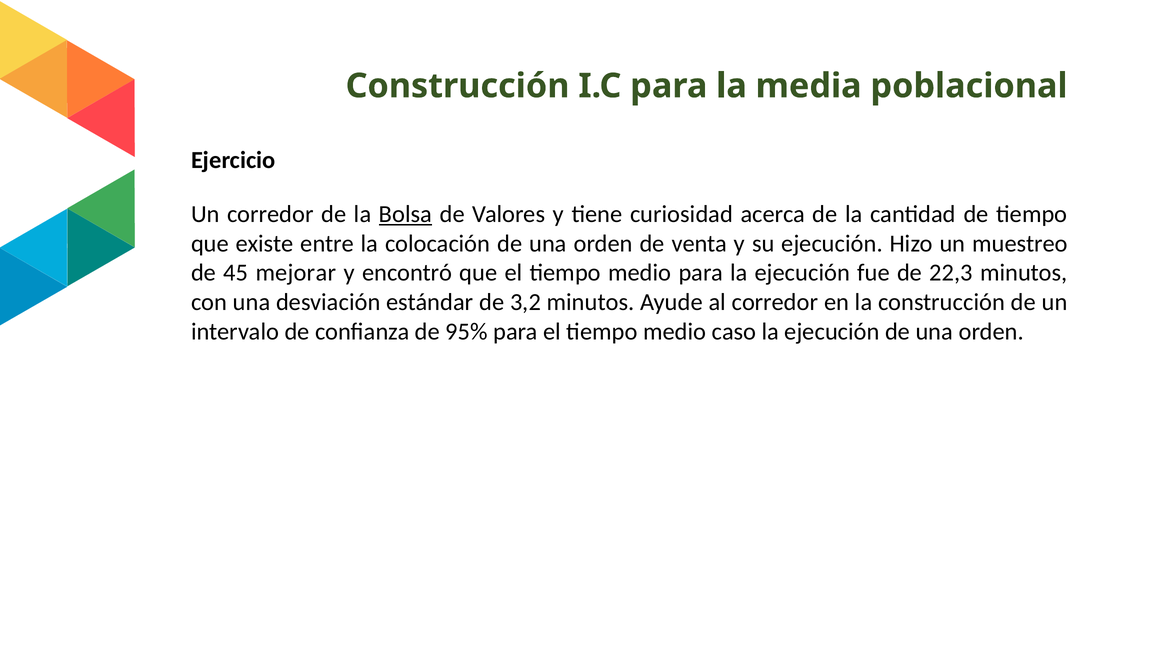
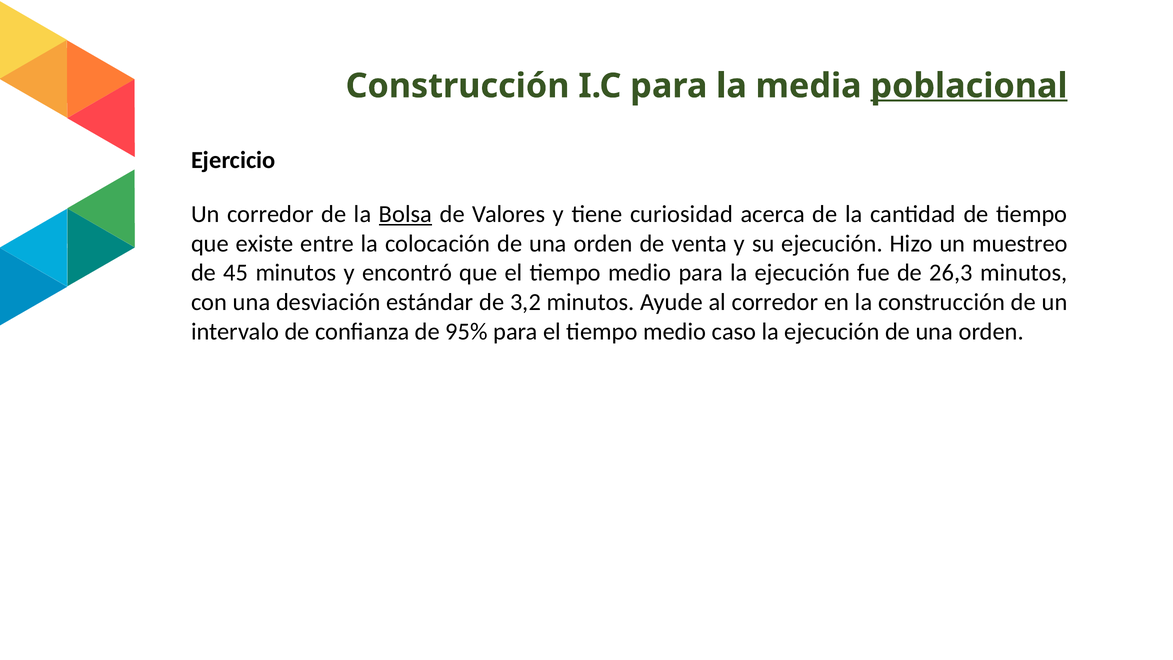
poblacional underline: none -> present (969, 86)
45 mejorar: mejorar -> minutos (296, 273)
22,3: 22,3 -> 26,3 (951, 273)
